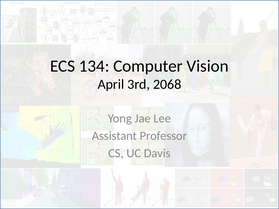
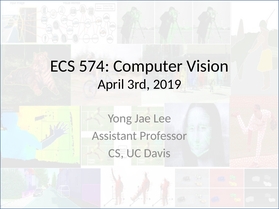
134: 134 -> 574 (94, 66)
2068: 2068 -> 2019 (167, 85)
